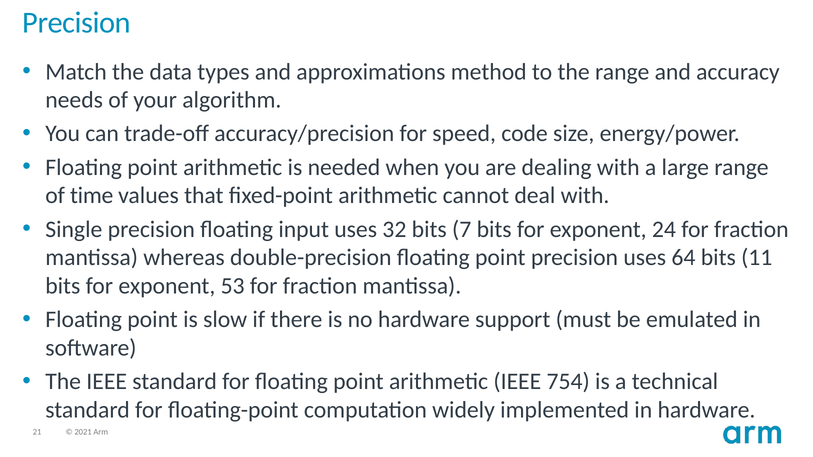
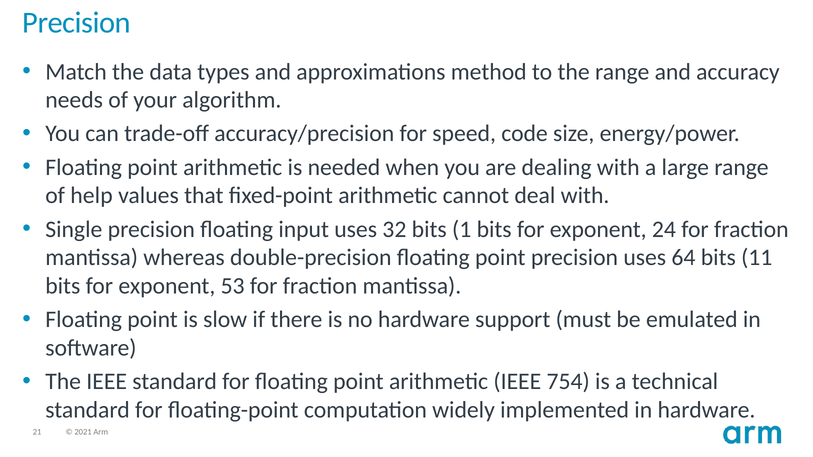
time: time -> help (92, 196)
7: 7 -> 1 (462, 229)
